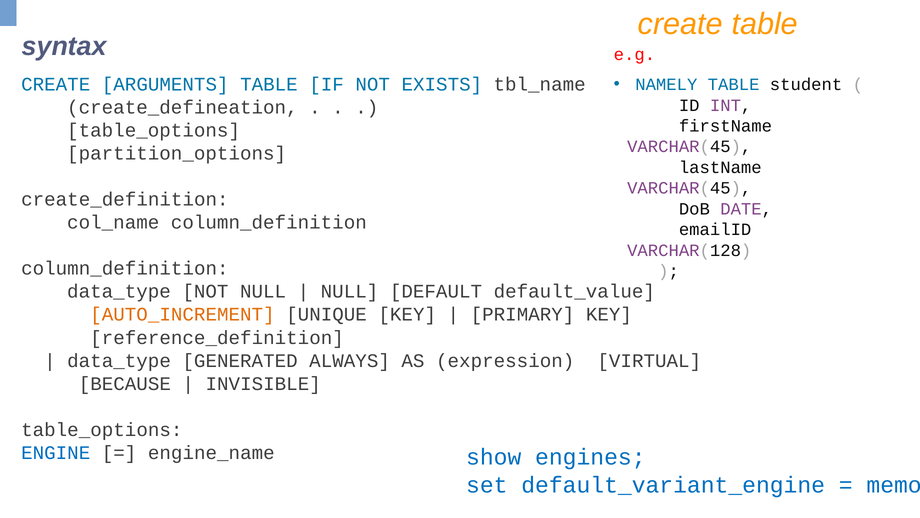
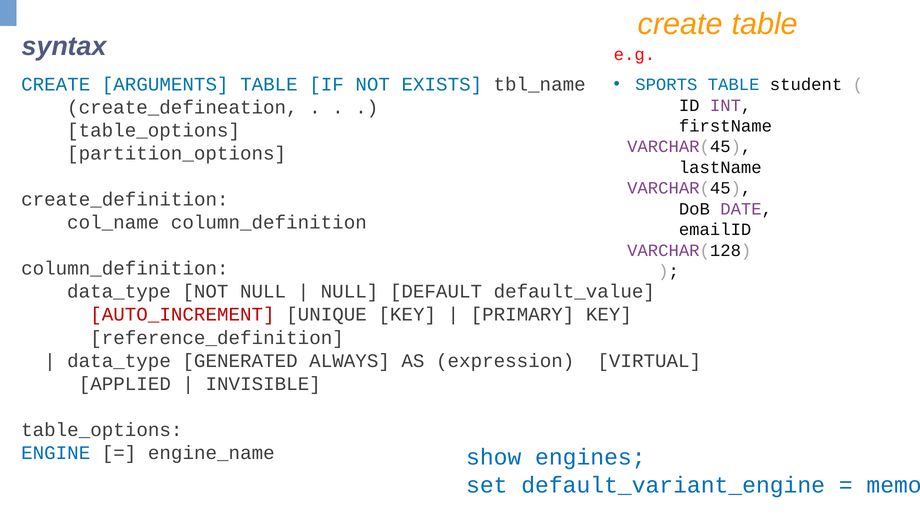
NAMELY: NAMELY -> SPORTS (666, 85)
AUTO_INCREMENT colour: orange -> red (182, 314)
BECAUSE: BECAUSE -> APPLIED (125, 383)
